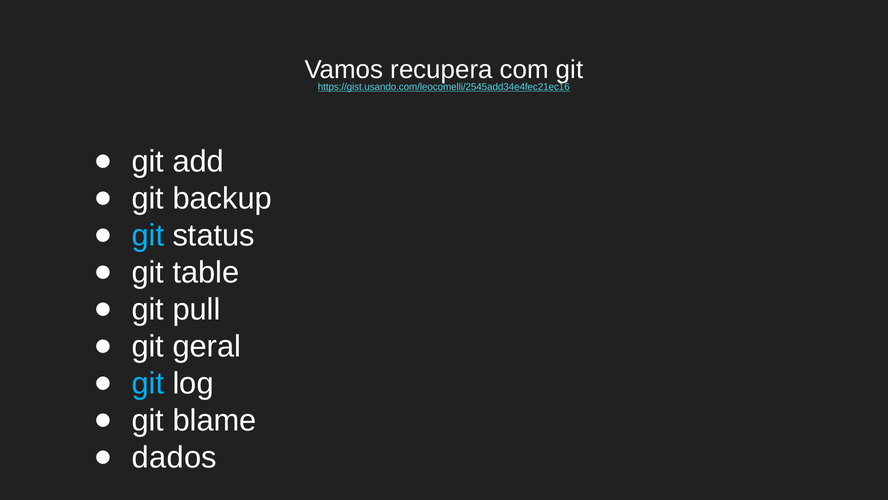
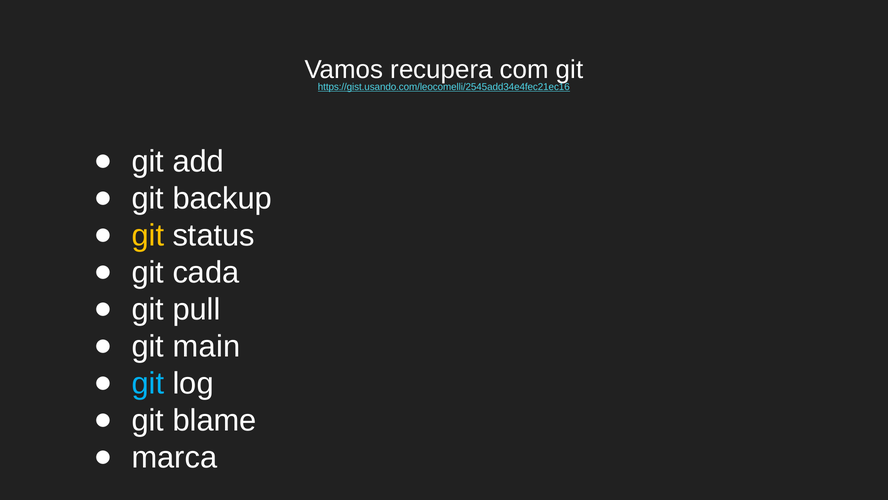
git colour: light blue -> yellow (148, 235)
table: table -> cada (206, 272)
geral: geral -> main (207, 346)
dados: dados -> marca (174, 457)
